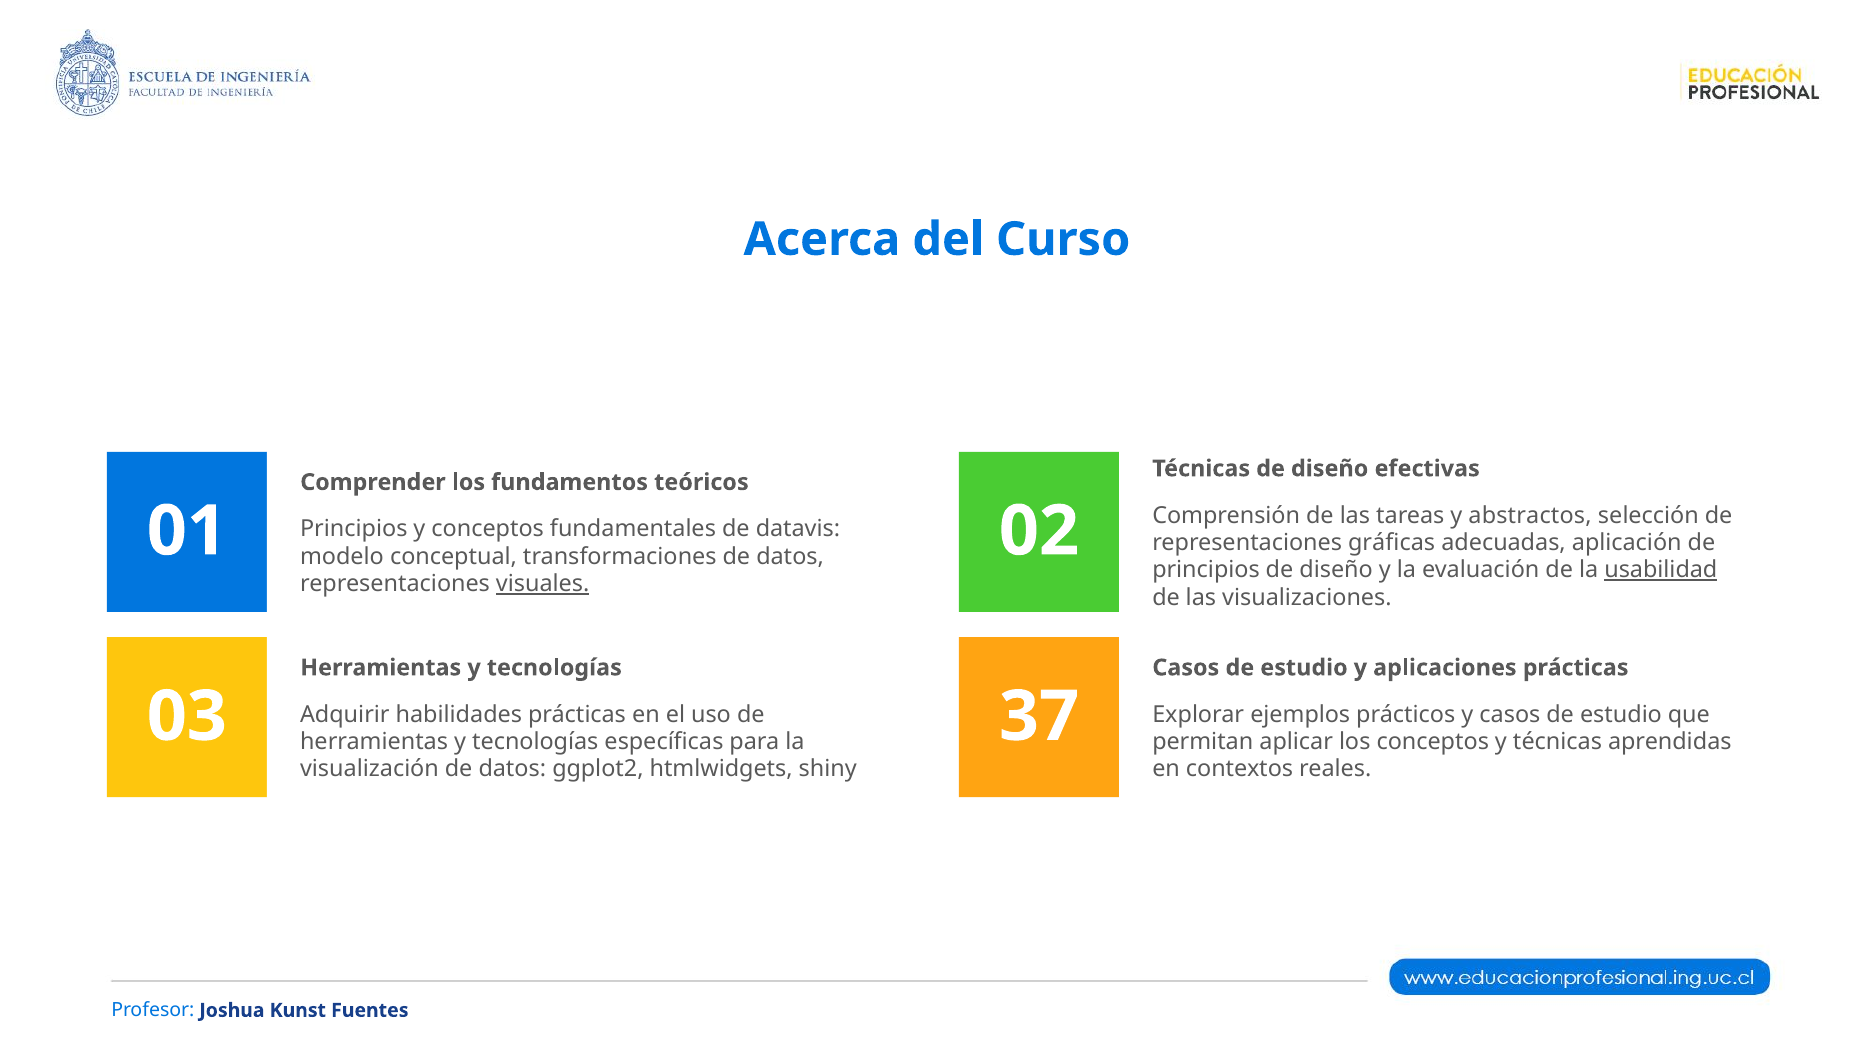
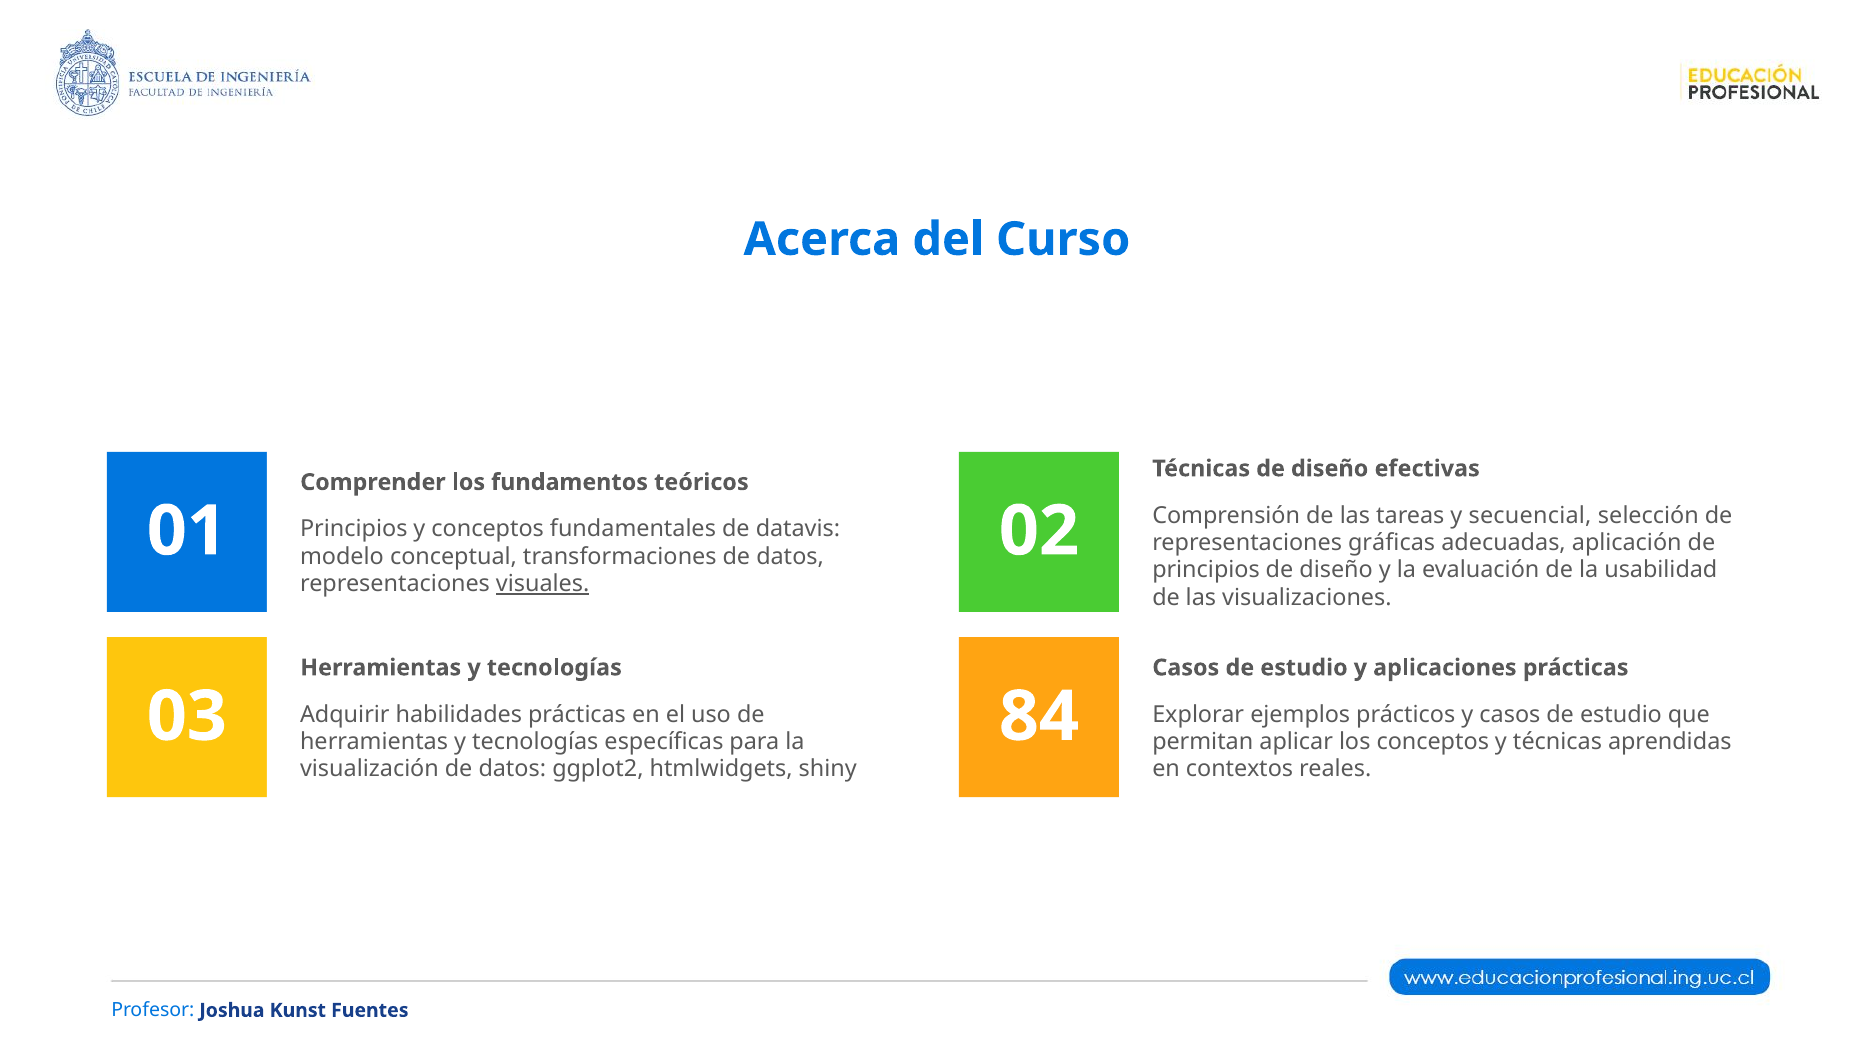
abstractos: abstractos -> secuencial (1530, 516)
usabilidad underline: present -> none (1661, 570)
37: 37 -> 84 (1039, 717)
